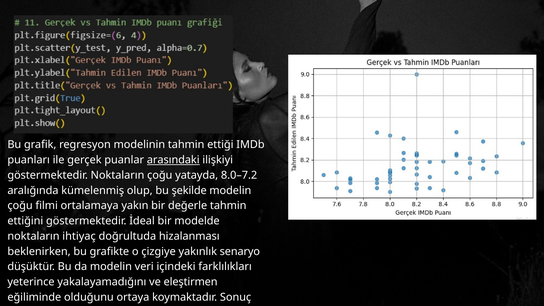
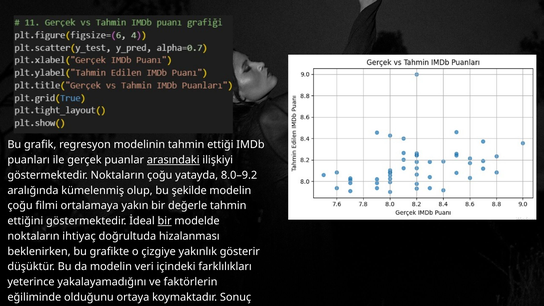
8.0–7.2: 8.0–7.2 -> 8.0–9.2 (239, 175)
bir underline: none -> present (165, 221)
senaryo: senaryo -> gösterir (240, 251)
eleştirmen: eleştirmen -> faktörlerin (191, 282)
